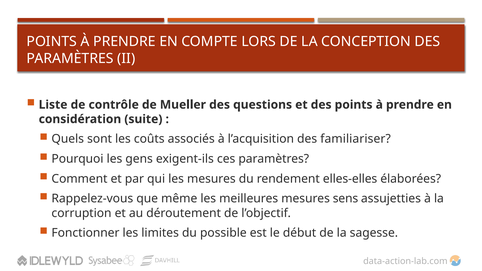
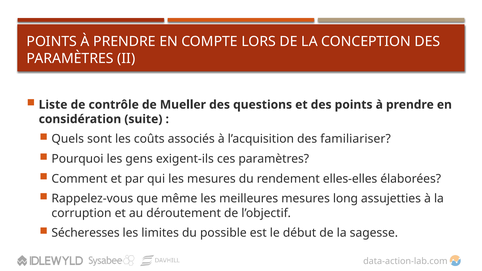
sens: sens -> long (345, 199)
Fonctionner: Fonctionner -> Sécheresses (86, 233)
